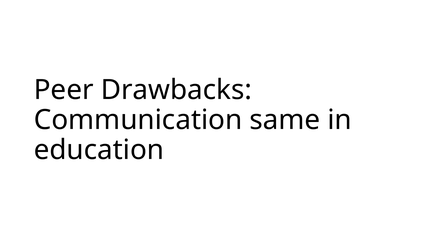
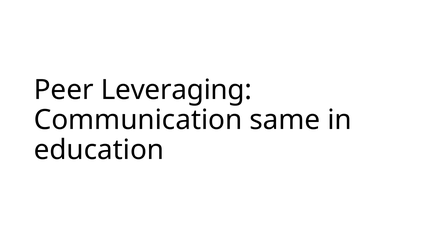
Drawbacks: Drawbacks -> Leveraging (176, 90)
